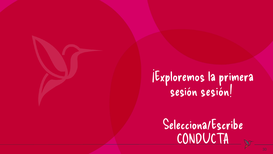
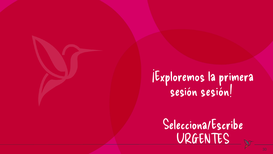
CONDUCTA: CONDUCTA -> URGENTES (203, 139)
